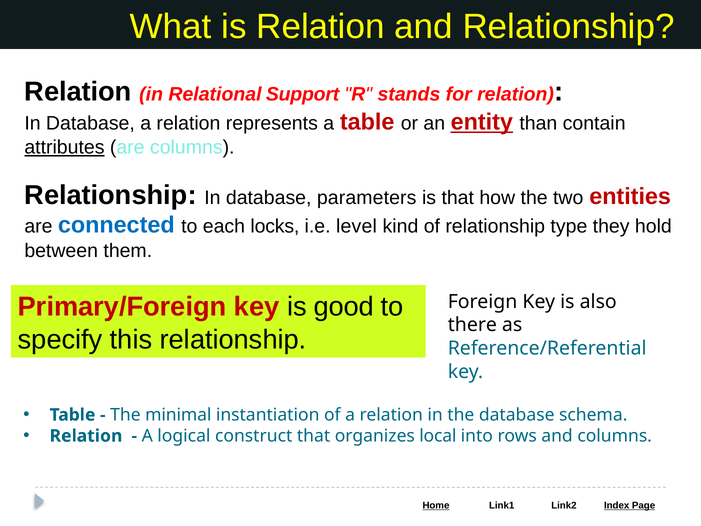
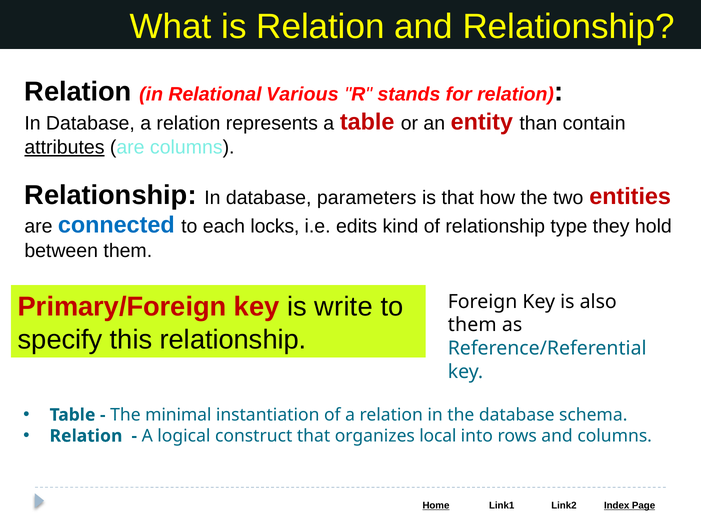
Support: Support -> Various (302, 94)
entity underline: present -> none (482, 122)
level: level -> edits (357, 226)
good: good -> write (344, 307)
there: there -> them (472, 325)
